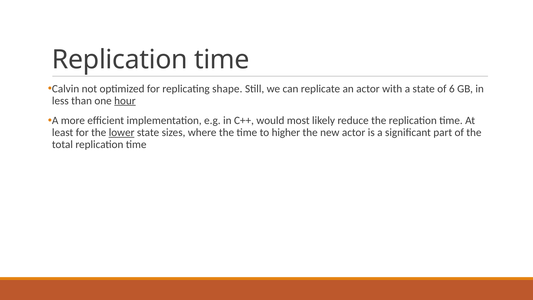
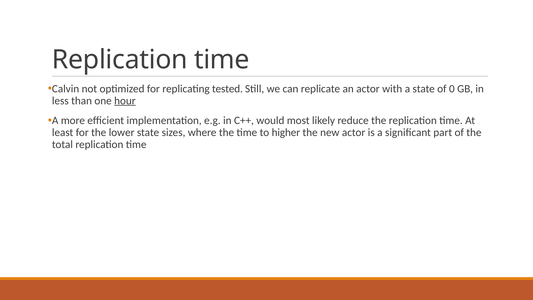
shape: shape -> tested (227, 89)
6: 6 -> 0 (452, 89)
lower underline: present -> none (122, 132)
